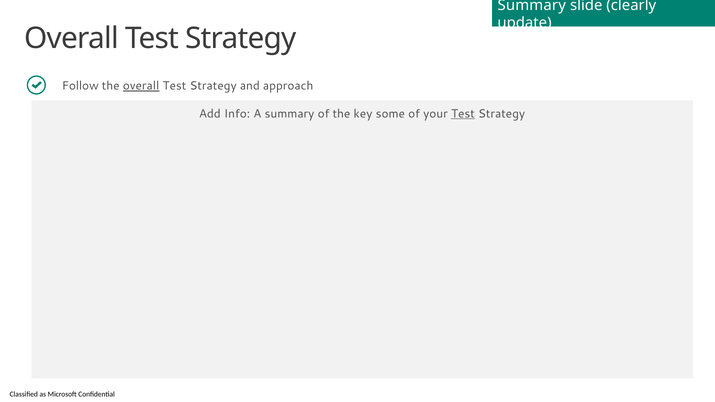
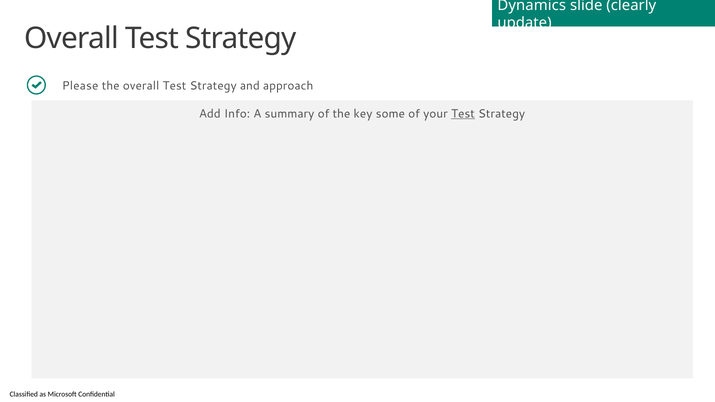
Summary: Summary -> Dynamics (532, 5)
Follow: Follow -> Please (80, 86)
overall underline: present -> none (141, 86)
